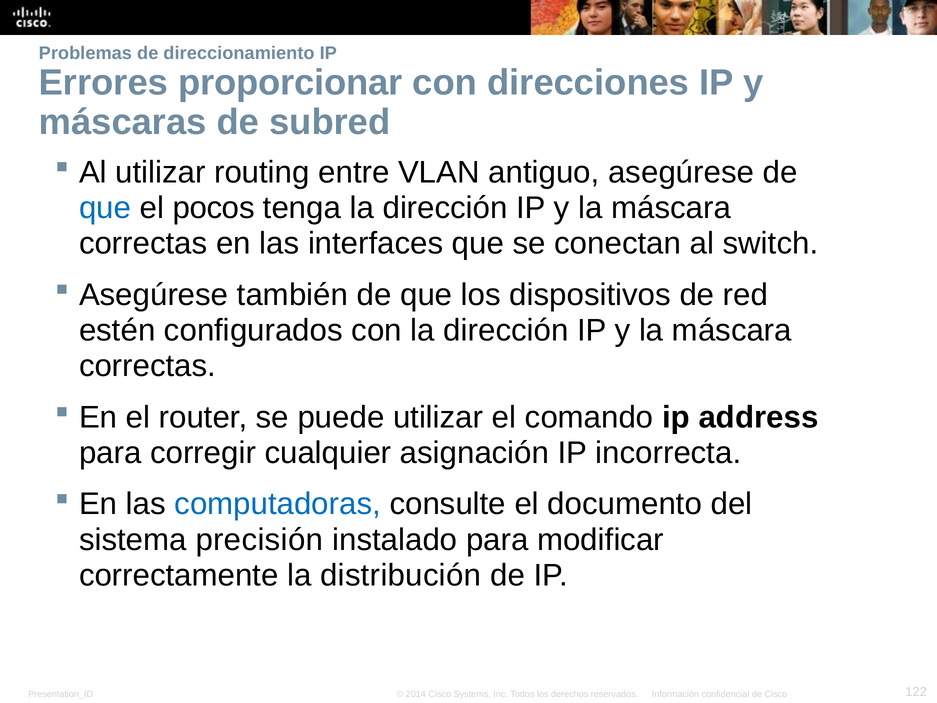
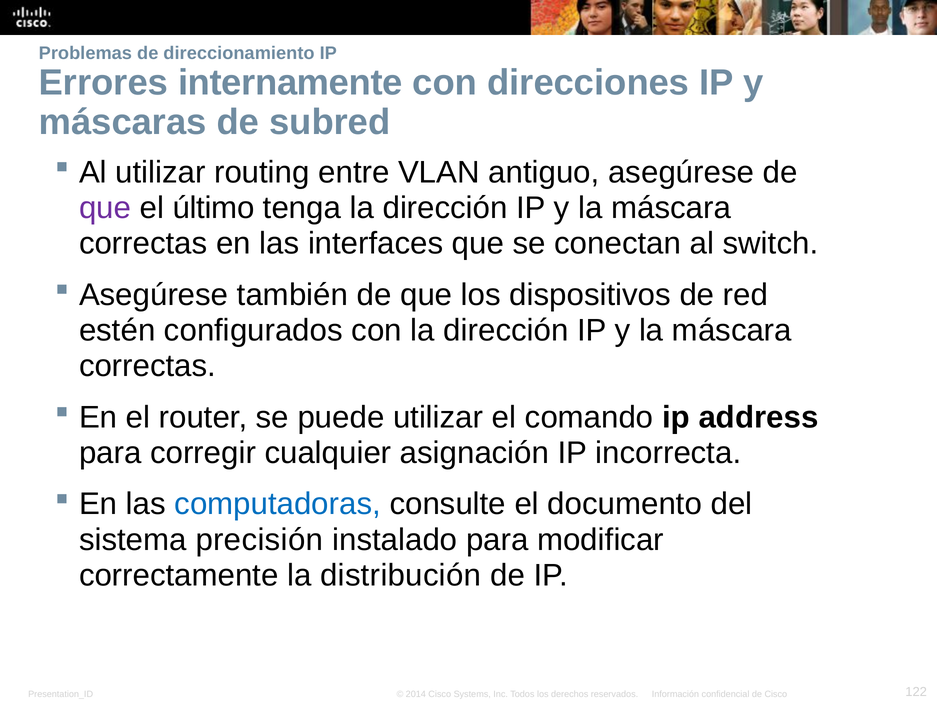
proporcionar: proporcionar -> internamente (290, 83)
que colour: blue -> purple (105, 208)
pocos: pocos -> último (214, 208)
